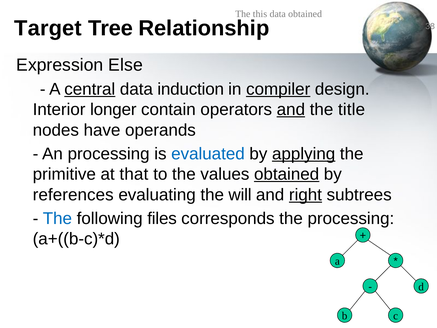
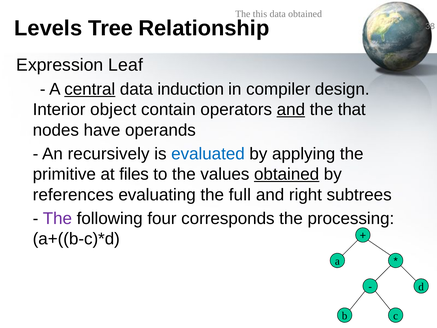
Target: Target -> Levels (48, 28)
Else: Else -> Leaf (126, 65)
compiler underline: present -> none (278, 89)
longer: longer -> object (113, 110)
title: title -> that (352, 110)
An processing: processing -> recursively (109, 154)
applying underline: present -> none (304, 154)
that: that -> files (134, 174)
will: will -> full (240, 195)
right underline: present -> none (305, 195)
The colour: blue -> purple (57, 218)
files: files -> four (162, 218)
